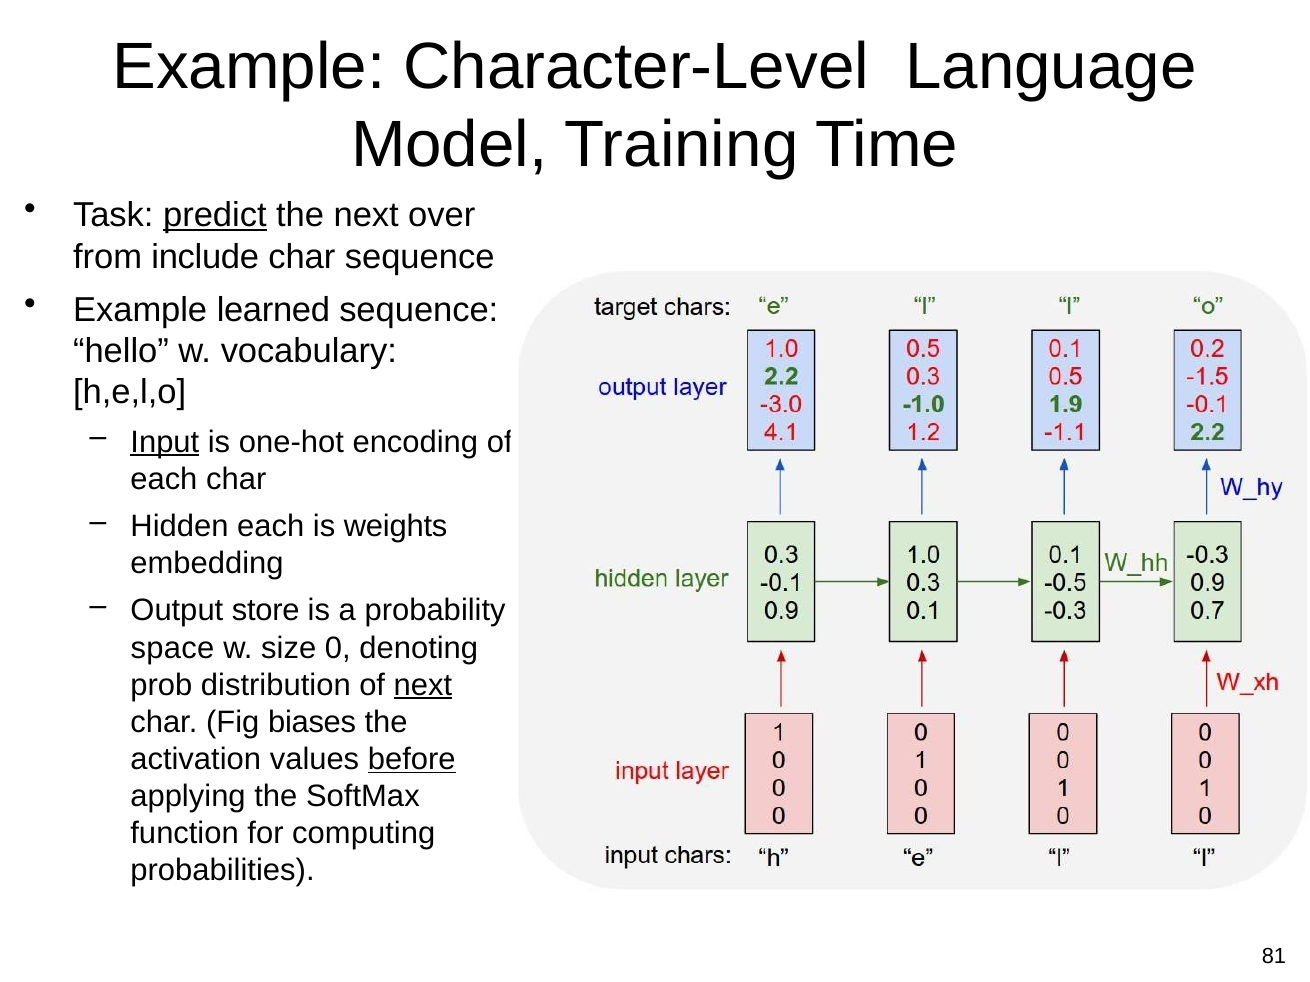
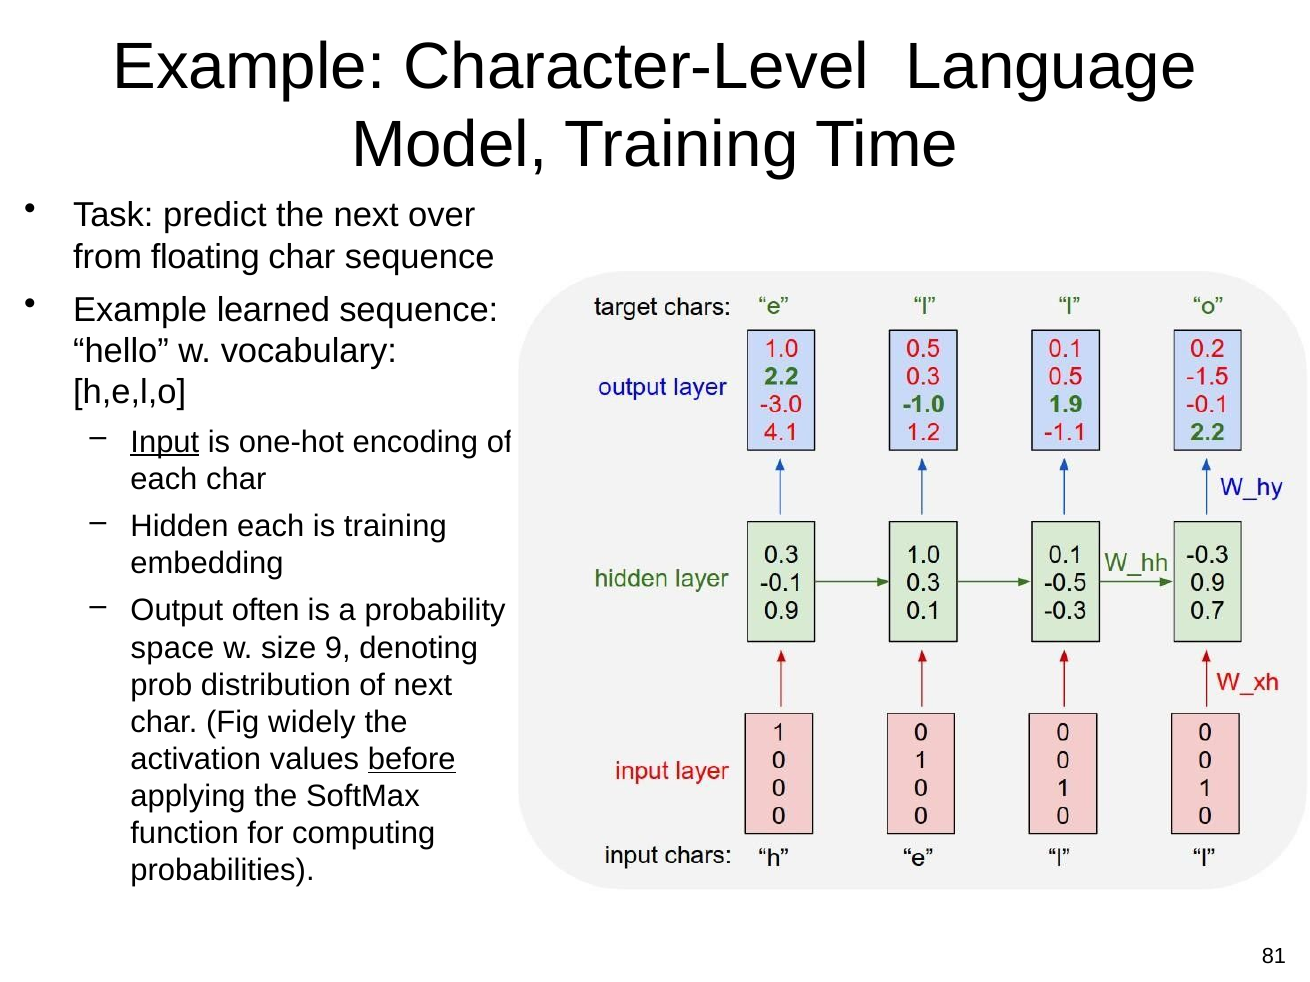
predict underline: present -> none (215, 215)
include: include -> floating (205, 257)
is weights: weights -> training (395, 527)
store: store -> often (266, 611)
0: 0 -> 9 (338, 648)
next underline: present -> none (423, 685)
biases: biases -> widely (312, 722)
